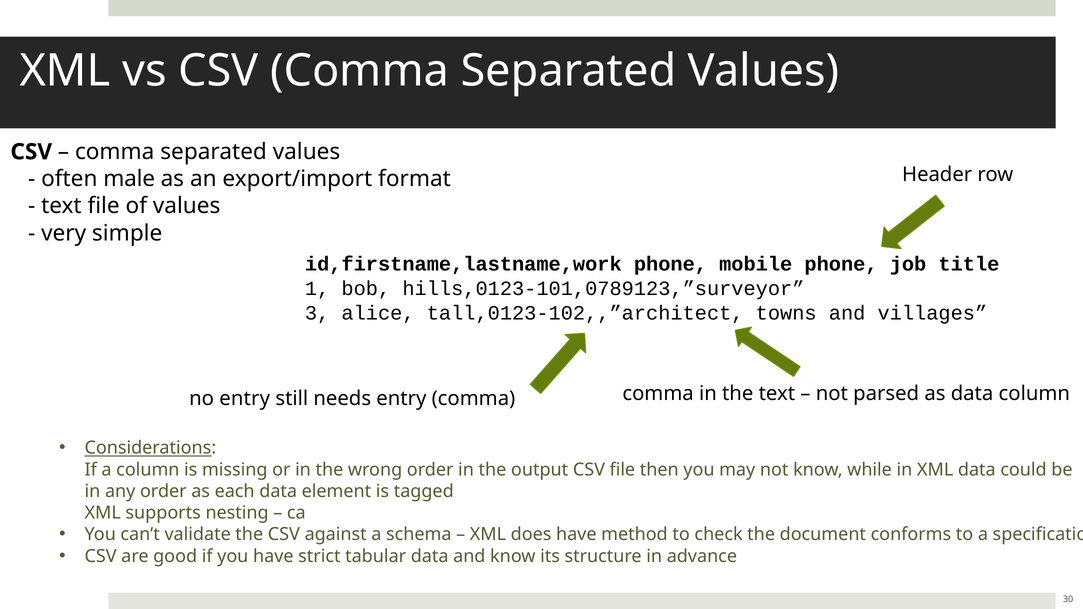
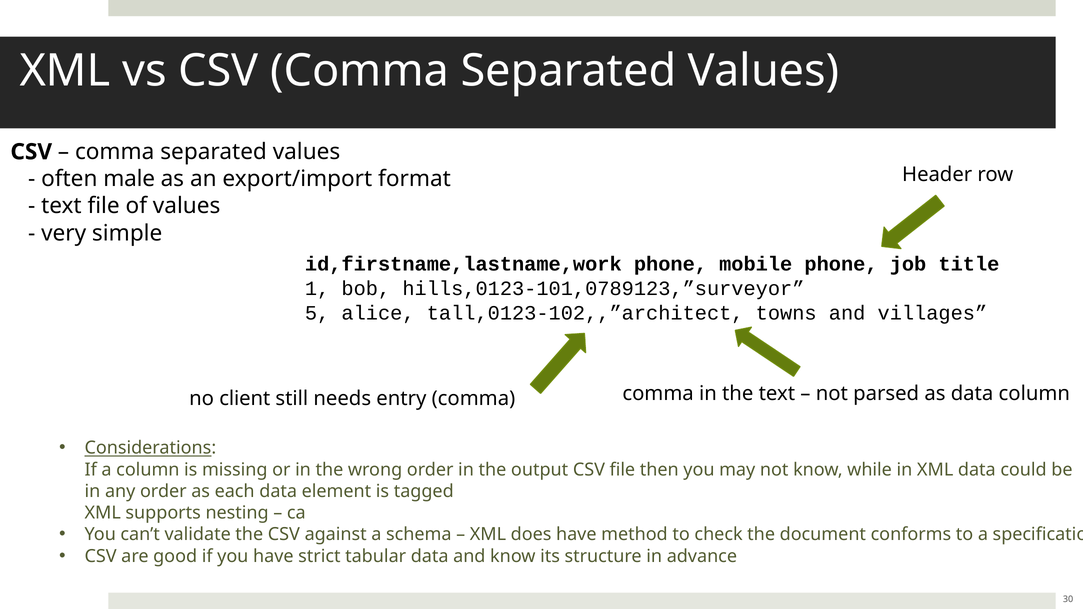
3: 3 -> 5 (317, 313)
no entry: entry -> client (245, 399)
